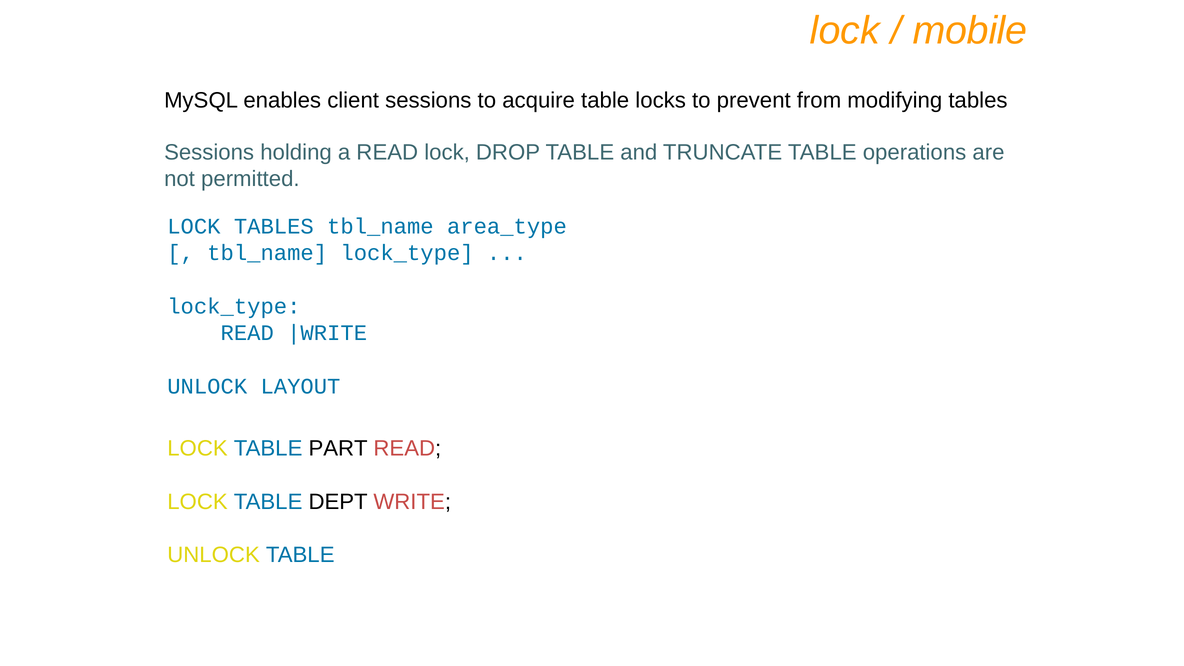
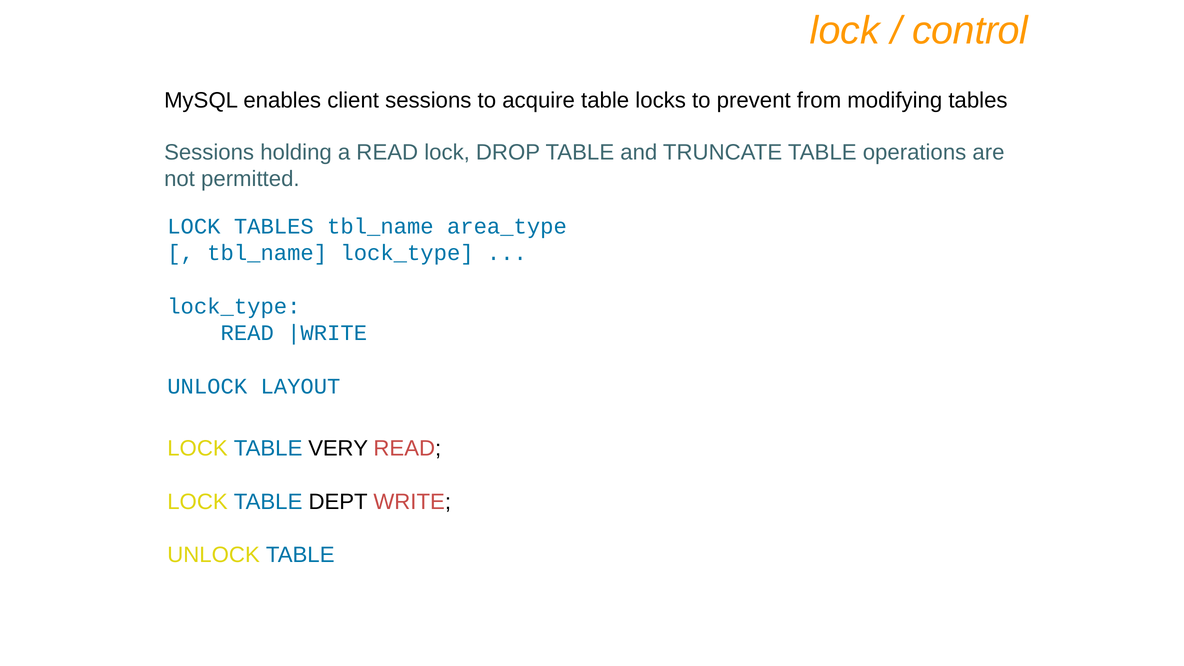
mobile: mobile -> control (970, 31)
PART: PART -> VERY (338, 448)
